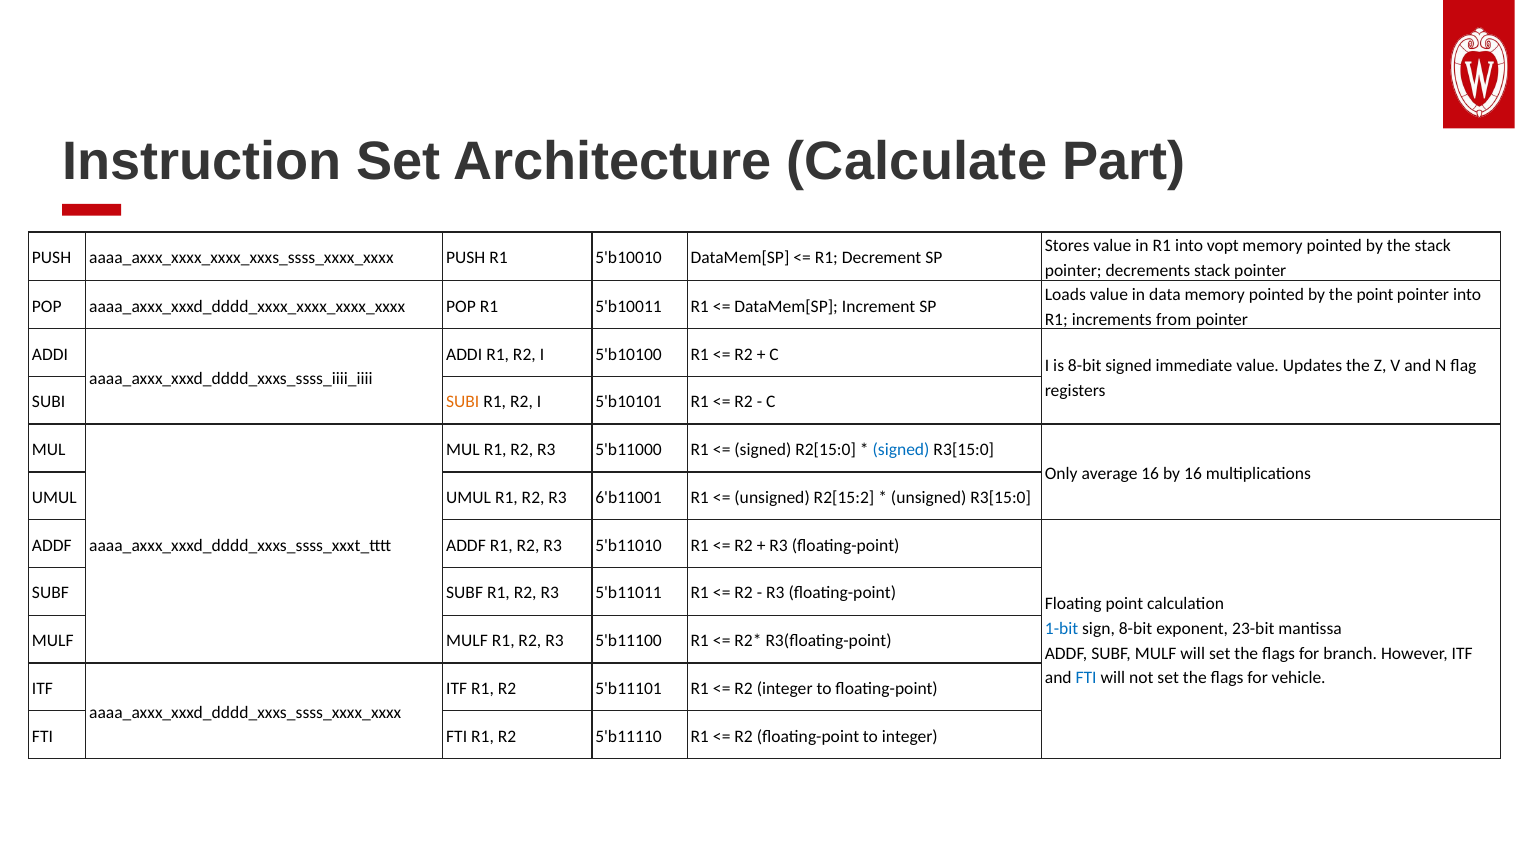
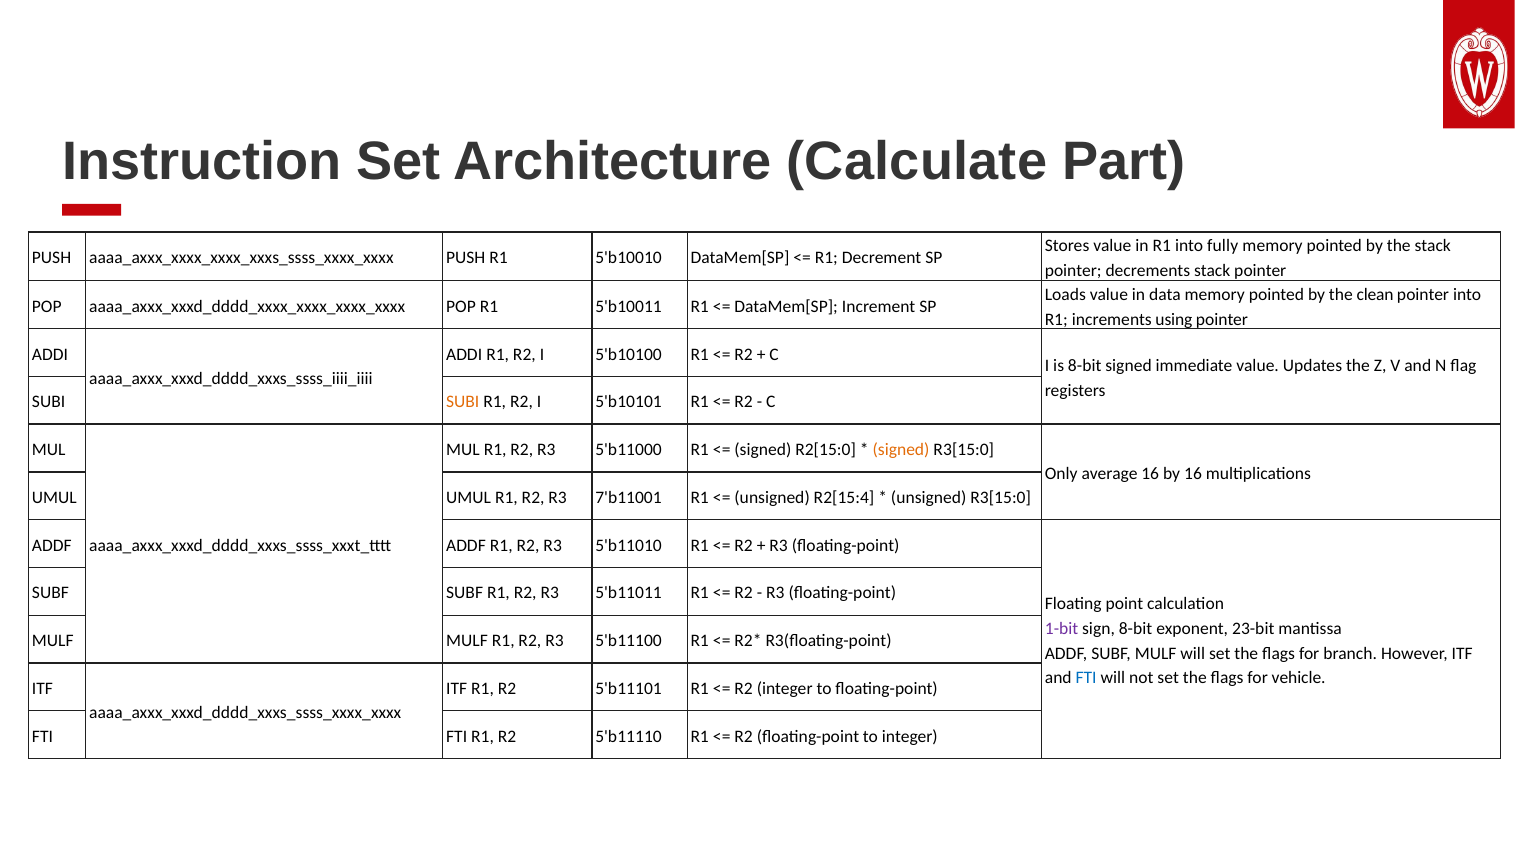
vopt: vopt -> fully (1223, 246)
the point: point -> clean (1375, 295)
from: from -> using (1174, 319)
signed colour: blue -> orange (901, 450)
6'b11001: 6'b11001 -> 7'b11001 (628, 498)
R2[15:2: R2[15:2 -> R2[15:4 (844, 498)
1-bit colour: blue -> purple (1062, 629)
